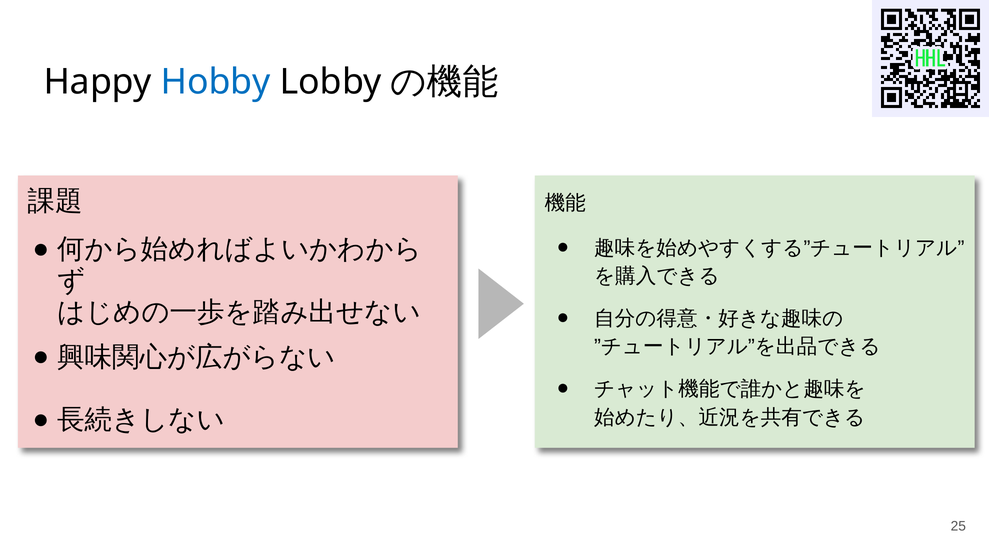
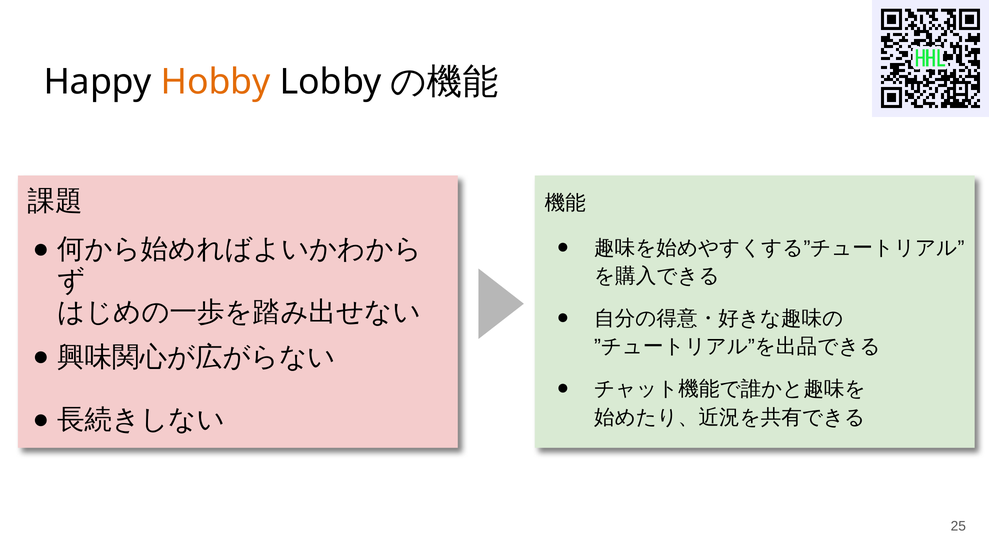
Hobby colour: blue -> orange (216, 82)
